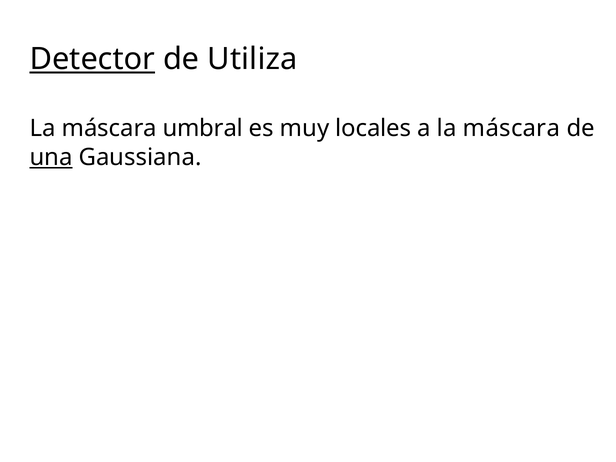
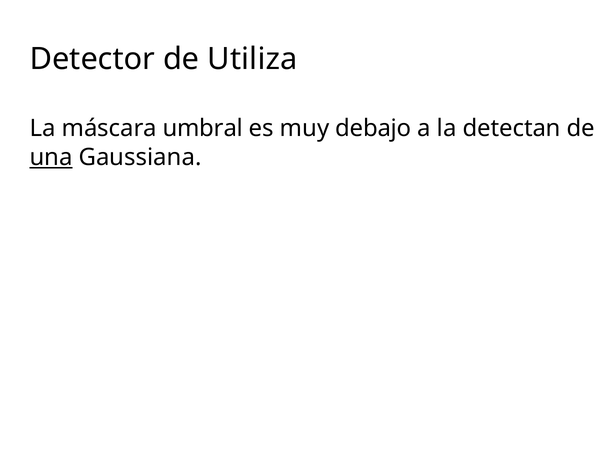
Detector underline: present -> none (92, 59)
locales: locales -> debajo (373, 129)
a la máscara: máscara -> detectan (512, 129)
